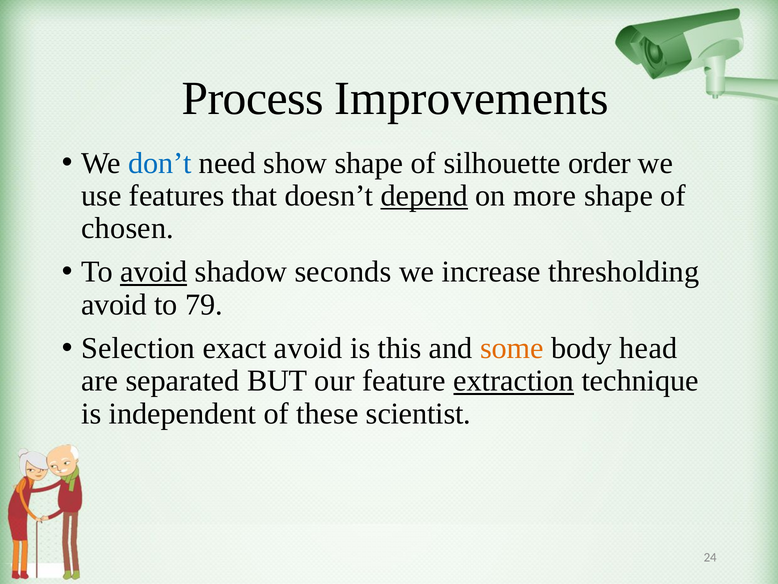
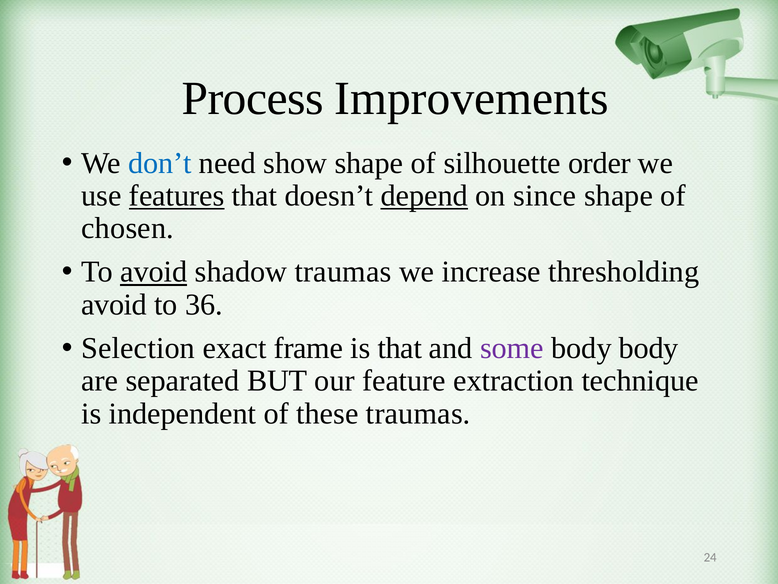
features underline: none -> present (177, 196)
more: more -> since (545, 196)
shadow seconds: seconds -> traumas (343, 272)
79: 79 -> 36 (204, 304)
exact avoid: avoid -> frame (308, 348)
is this: this -> that (400, 348)
some colour: orange -> purple (512, 348)
body head: head -> body (649, 348)
extraction underline: present -> none (514, 381)
these scientist: scientist -> traumas (418, 413)
